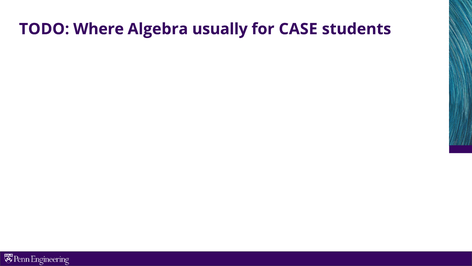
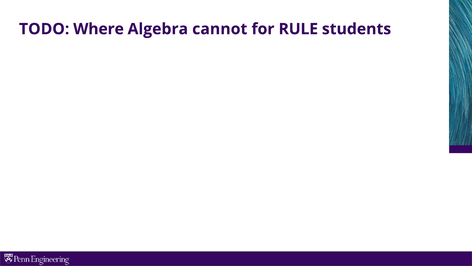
usually: usually -> cannot (220, 29)
CASE: CASE -> RULE (298, 29)
